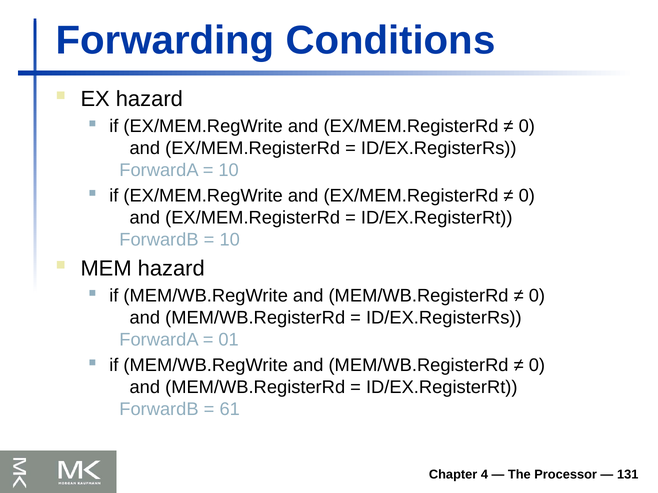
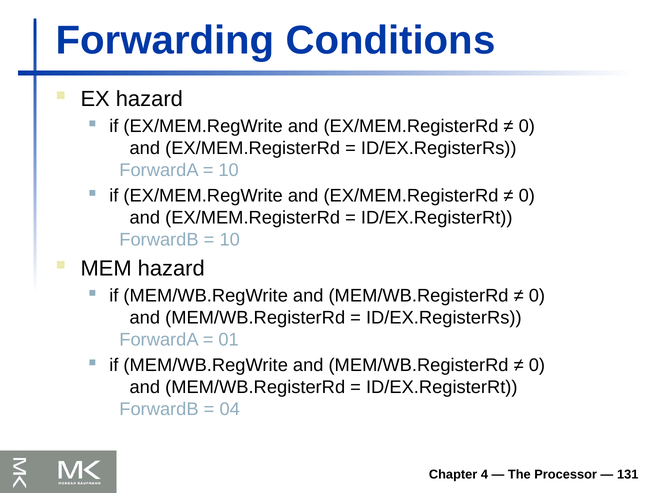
61: 61 -> 04 (230, 410)
